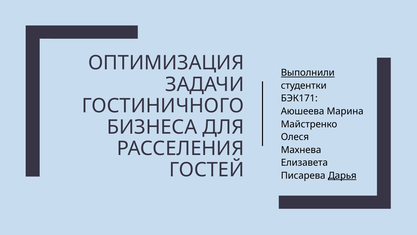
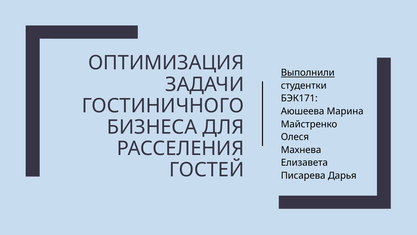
Дарья underline: present -> none (342, 175)
